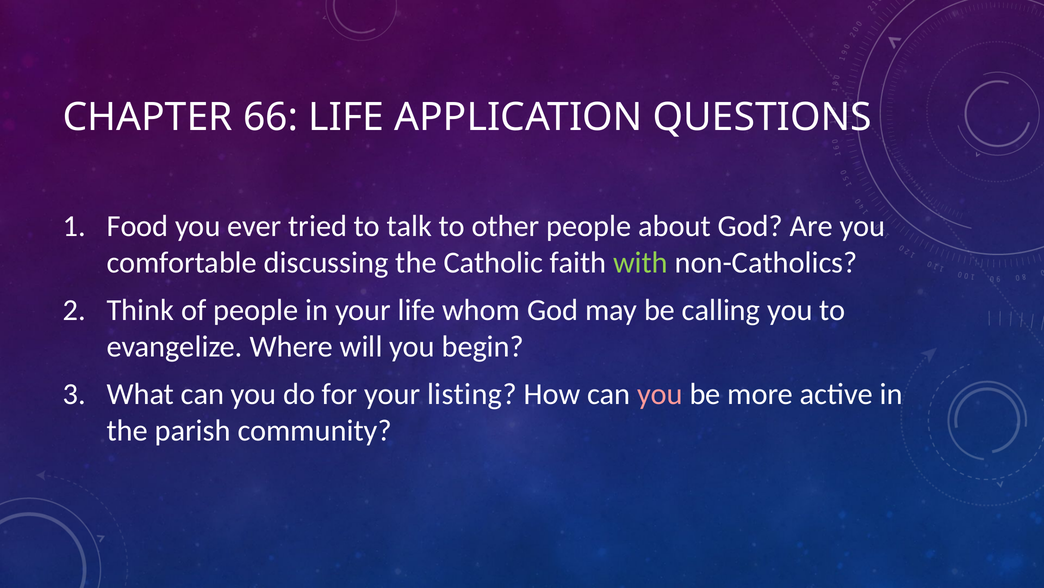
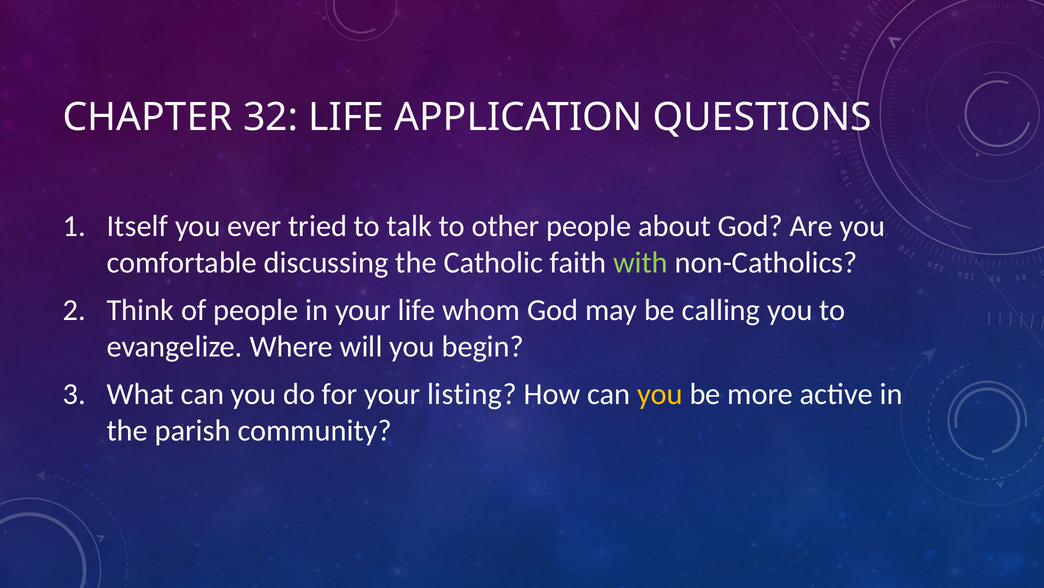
66: 66 -> 32 (271, 117)
Food: Food -> Itself (137, 226)
you colour: pink -> yellow (660, 394)
